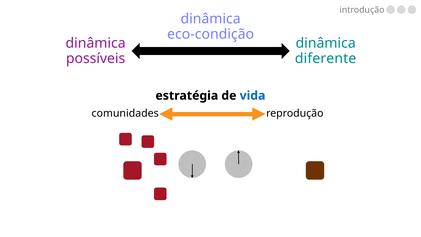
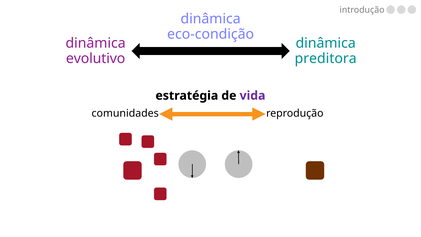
possíveis: possíveis -> evolutivo (96, 58)
diferente: diferente -> preditora (326, 58)
vida colour: blue -> purple (252, 96)
